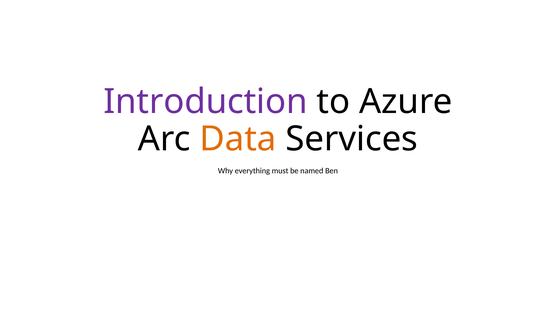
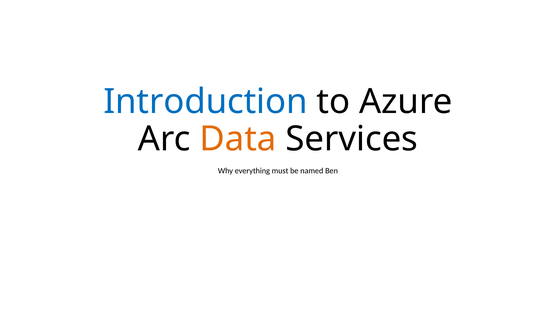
Introduction colour: purple -> blue (206, 101)
